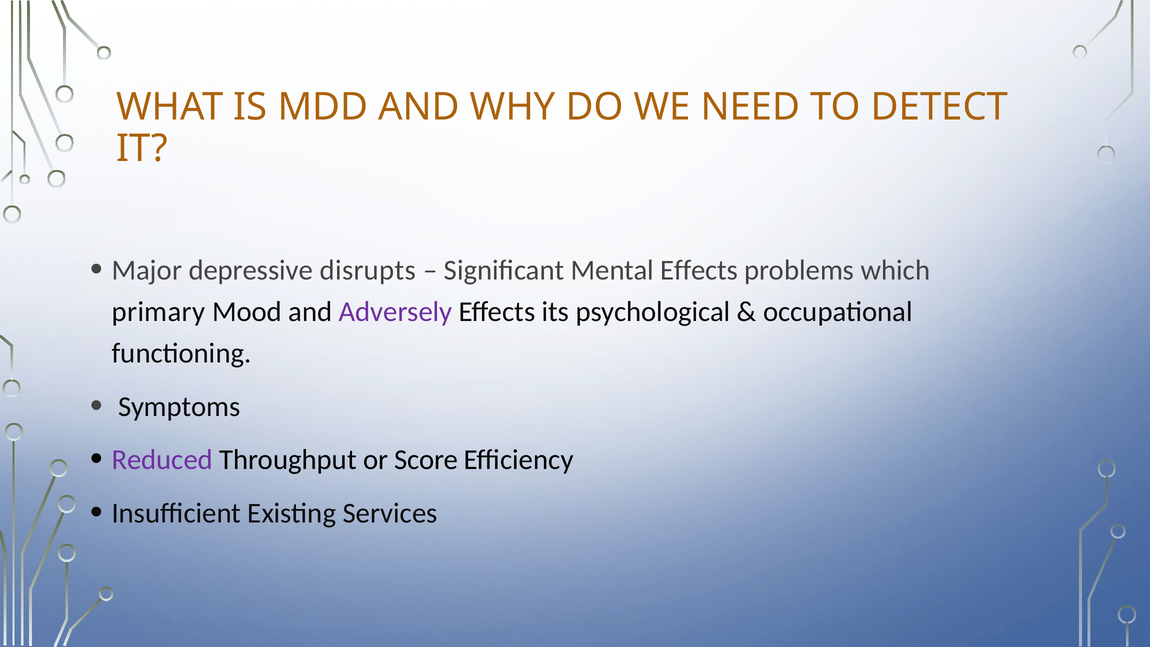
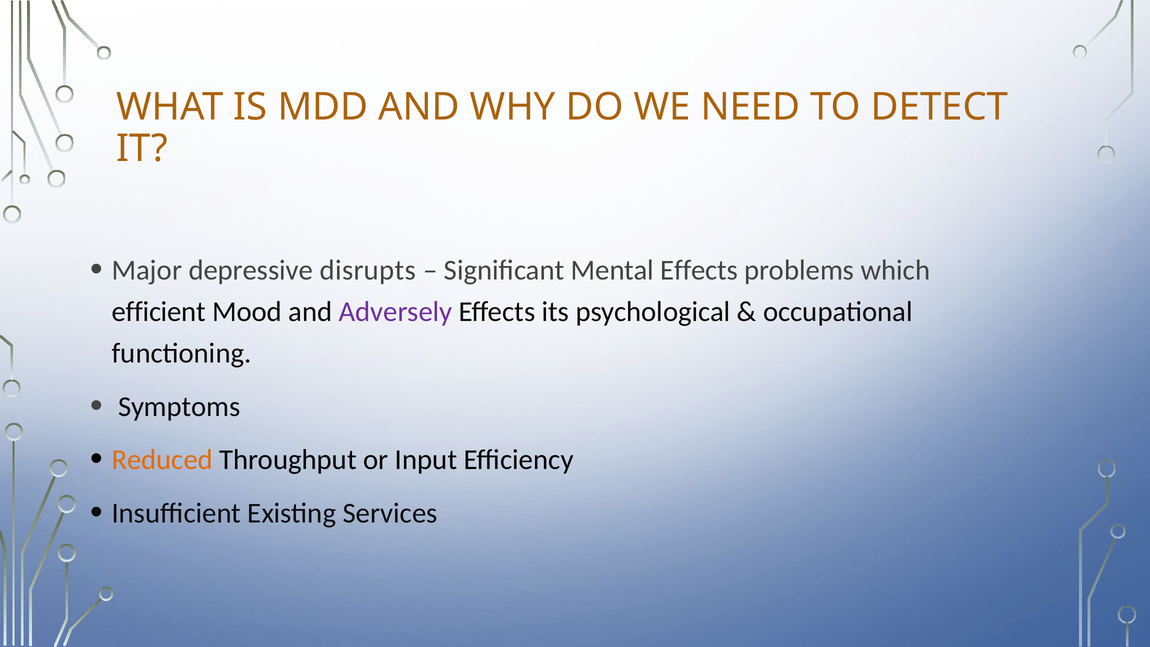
primary: primary -> efficient (159, 312)
Reduced colour: purple -> orange (162, 460)
Score: Score -> Input (426, 460)
